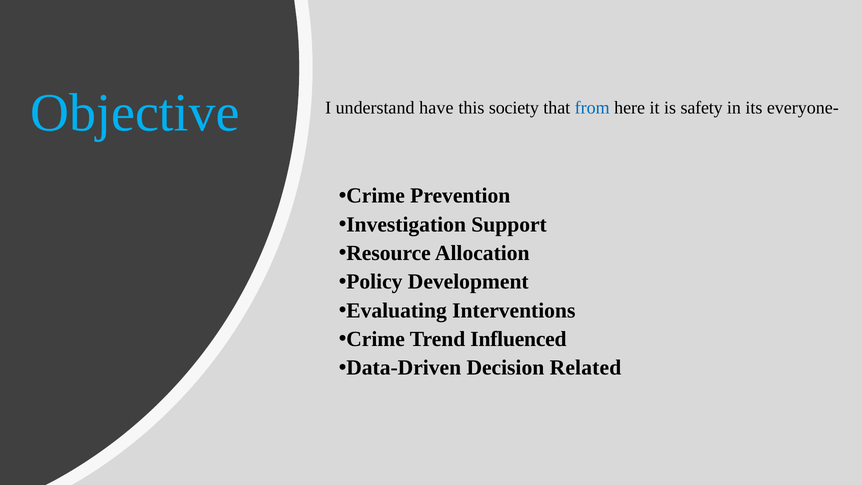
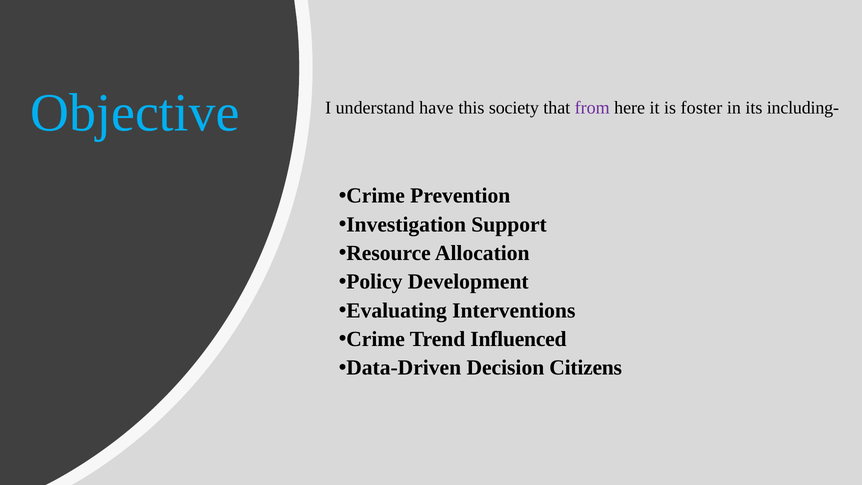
from colour: blue -> purple (592, 108)
safety: safety -> foster (701, 108)
everyone-: everyone- -> including- (803, 108)
Related: Related -> Citizens (586, 368)
